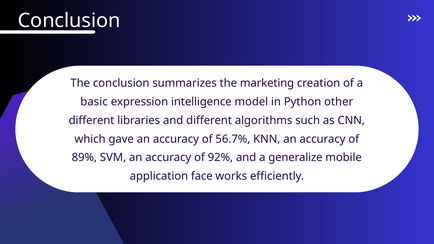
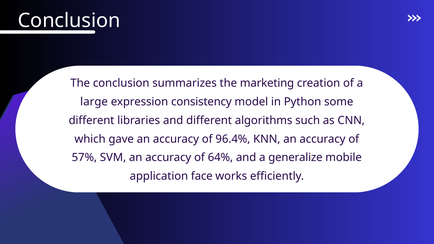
basic: basic -> large (94, 102)
intelligence: intelligence -> consistency (201, 102)
other: other -> some (339, 102)
56.7%: 56.7% -> 96.4% (233, 139)
89%: 89% -> 57% (84, 158)
92%: 92% -> 64% (220, 158)
